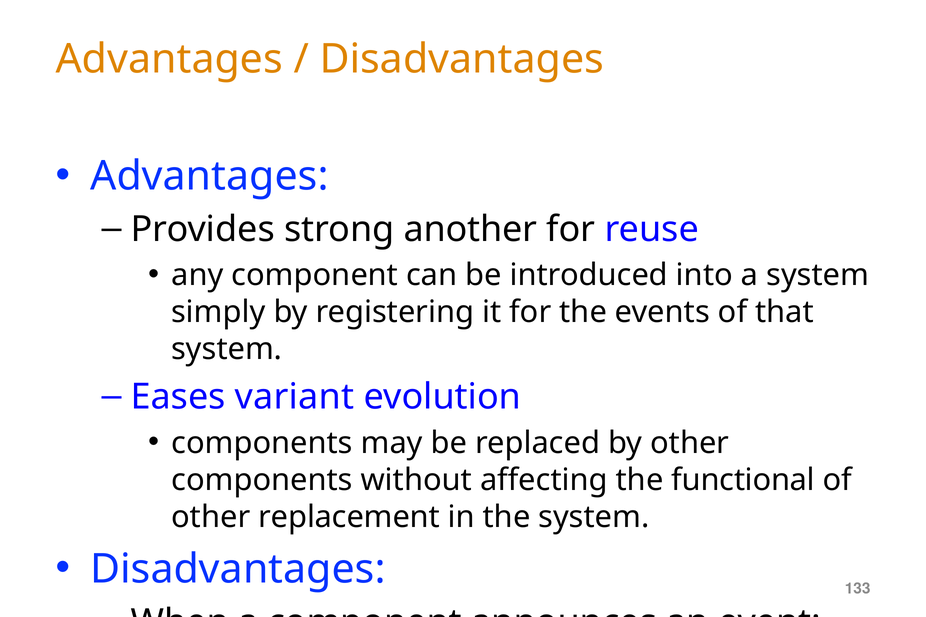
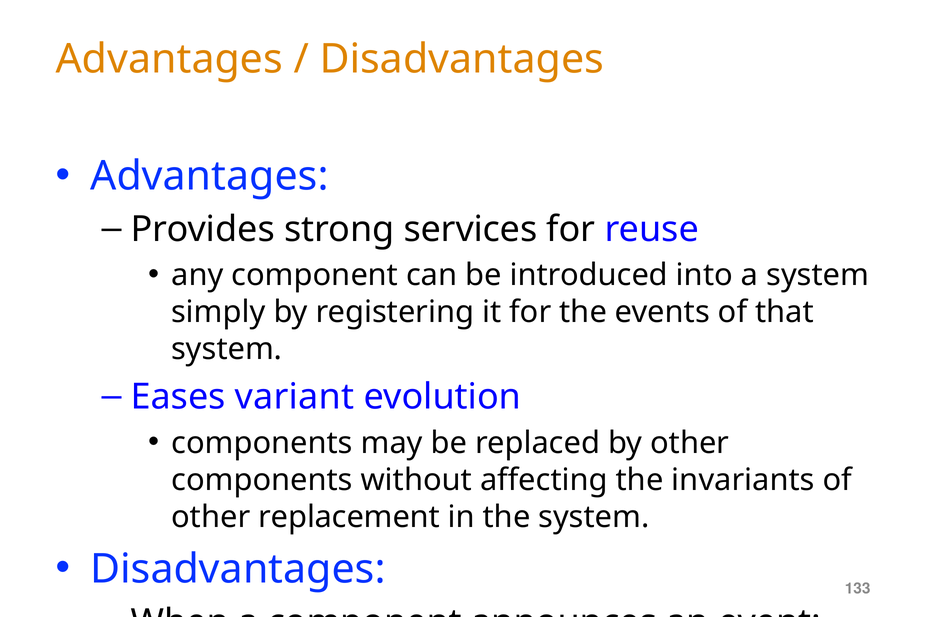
another: another -> services (471, 229)
functional: functional -> invariants (743, 480)
